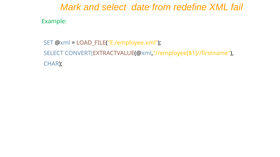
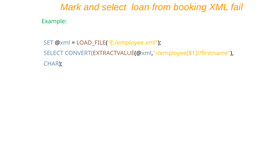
date: date -> loan (140, 7)
redefine: redefine -> booking (190, 7)
